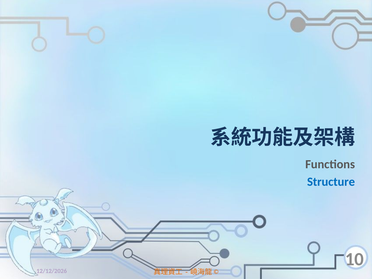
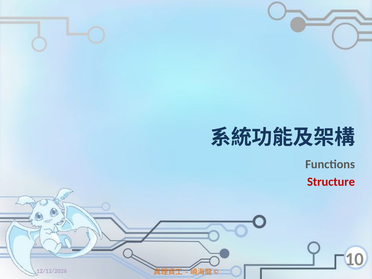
Structure colour: blue -> red (331, 182)
